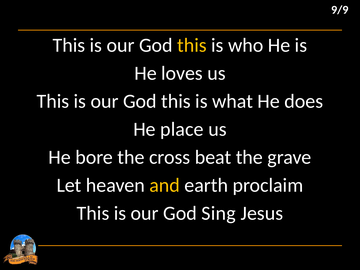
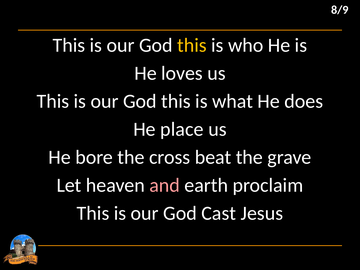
9/9: 9/9 -> 8/9 (340, 10)
and colour: yellow -> pink (165, 185)
Sing: Sing -> Cast (219, 213)
